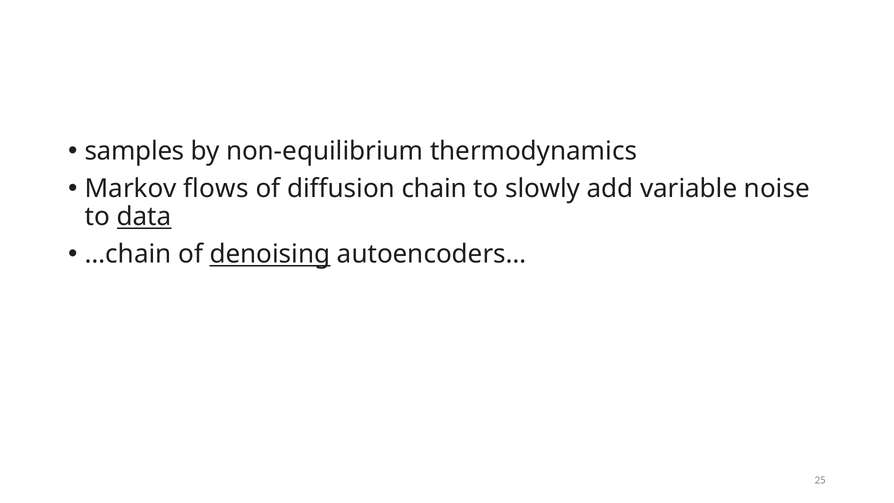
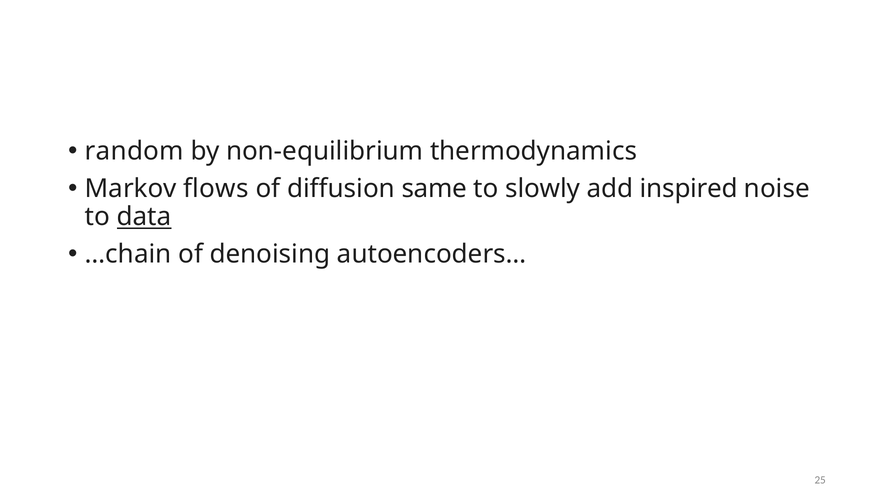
samples: samples -> random (134, 151)
chain: chain -> same (434, 189)
variable: variable -> inspired (689, 189)
denoising underline: present -> none (270, 254)
